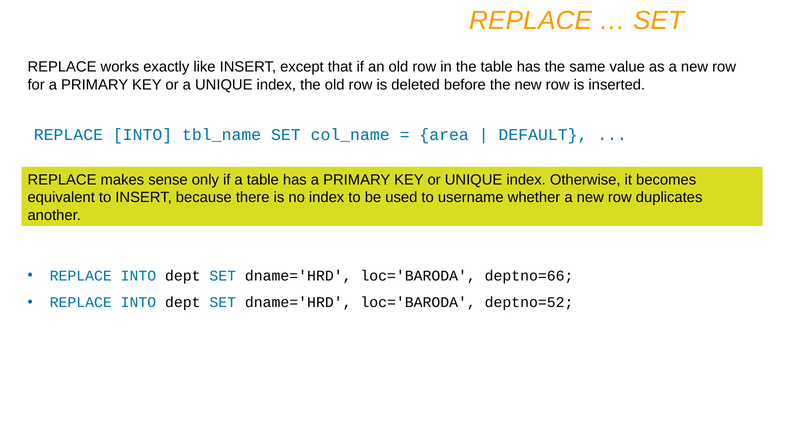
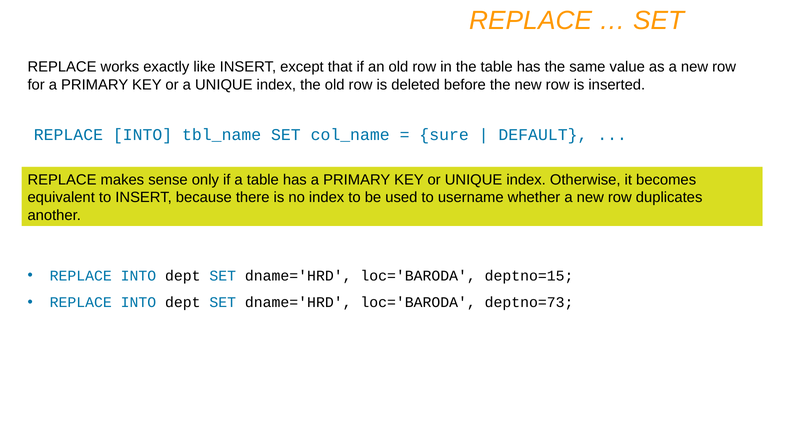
area: area -> sure (444, 135)
deptno=66: deptno=66 -> deptno=15 (529, 276)
deptno=52: deptno=52 -> deptno=73 (529, 302)
